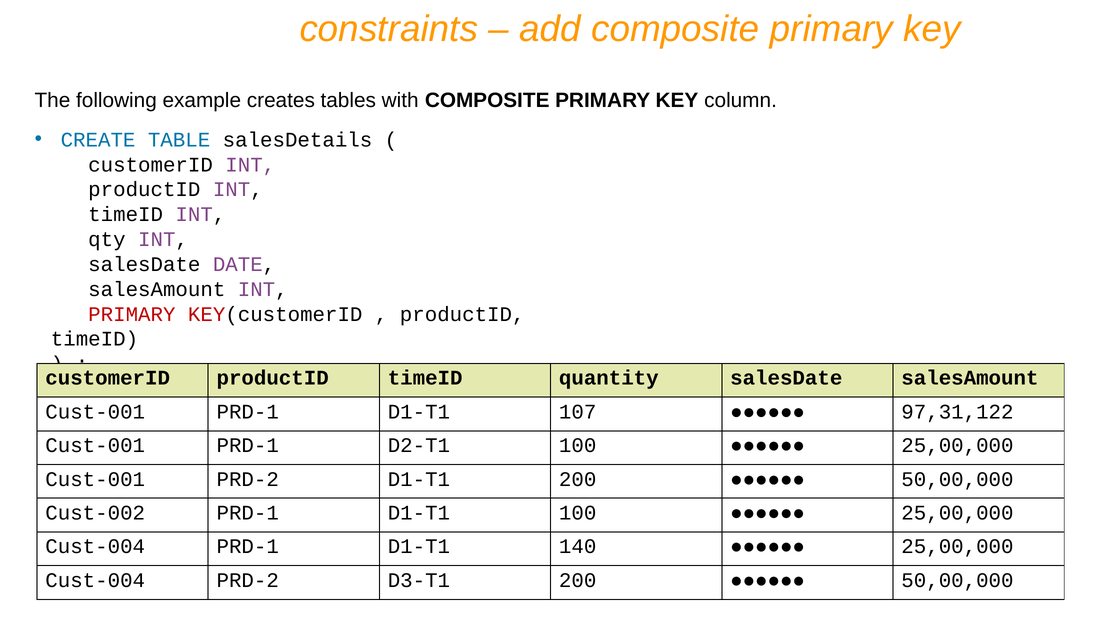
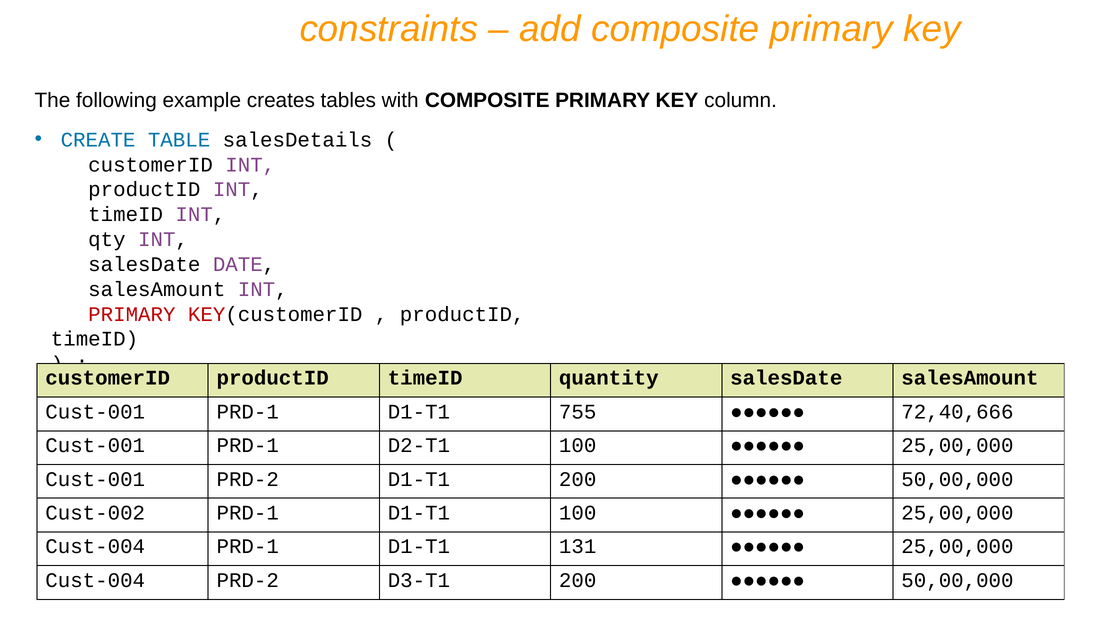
107: 107 -> 755 (578, 412)
97,31,122: 97,31,122 -> 72,40,666 (957, 412)
140: 140 -> 131 (578, 547)
